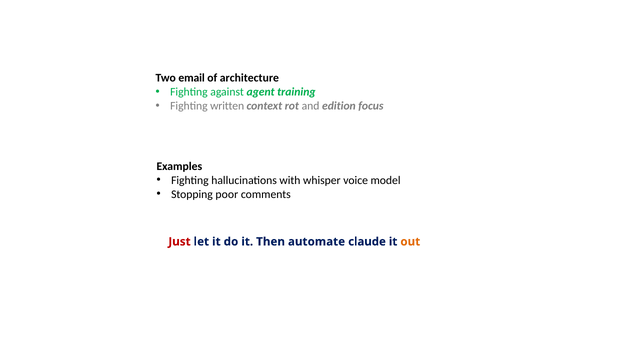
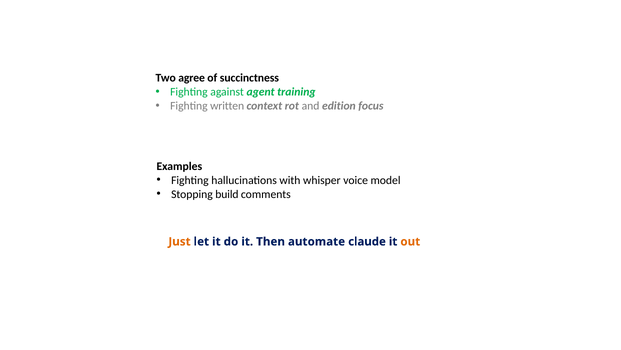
email: email -> agree (192, 78)
architecture: architecture -> succinctness (249, 78)
poor: poor -> build (227, 194)
Just colour: red -> orange (179, 241)
